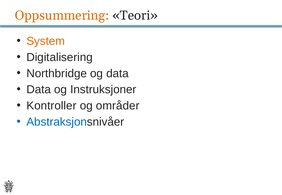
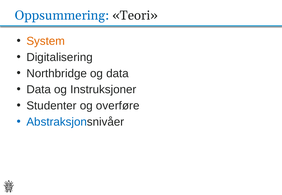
Oppsummering colour: orange -> blue (62, 15)
Kontroller: Kontroller -> Studenter (52, 106)
områder: områder -> overføre (118, 106)
